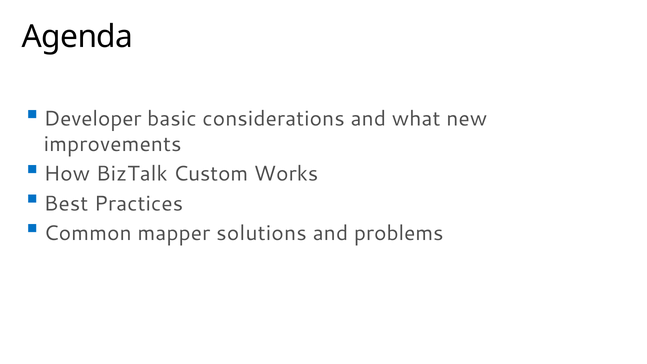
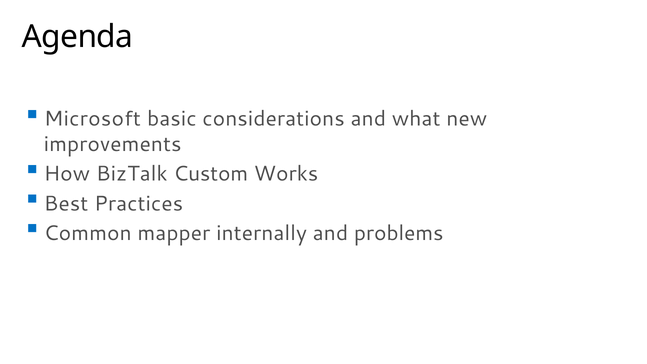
Developer: Developer -> Microsoft (92, 119)
solutions: solutions -> internally (262, 233)
